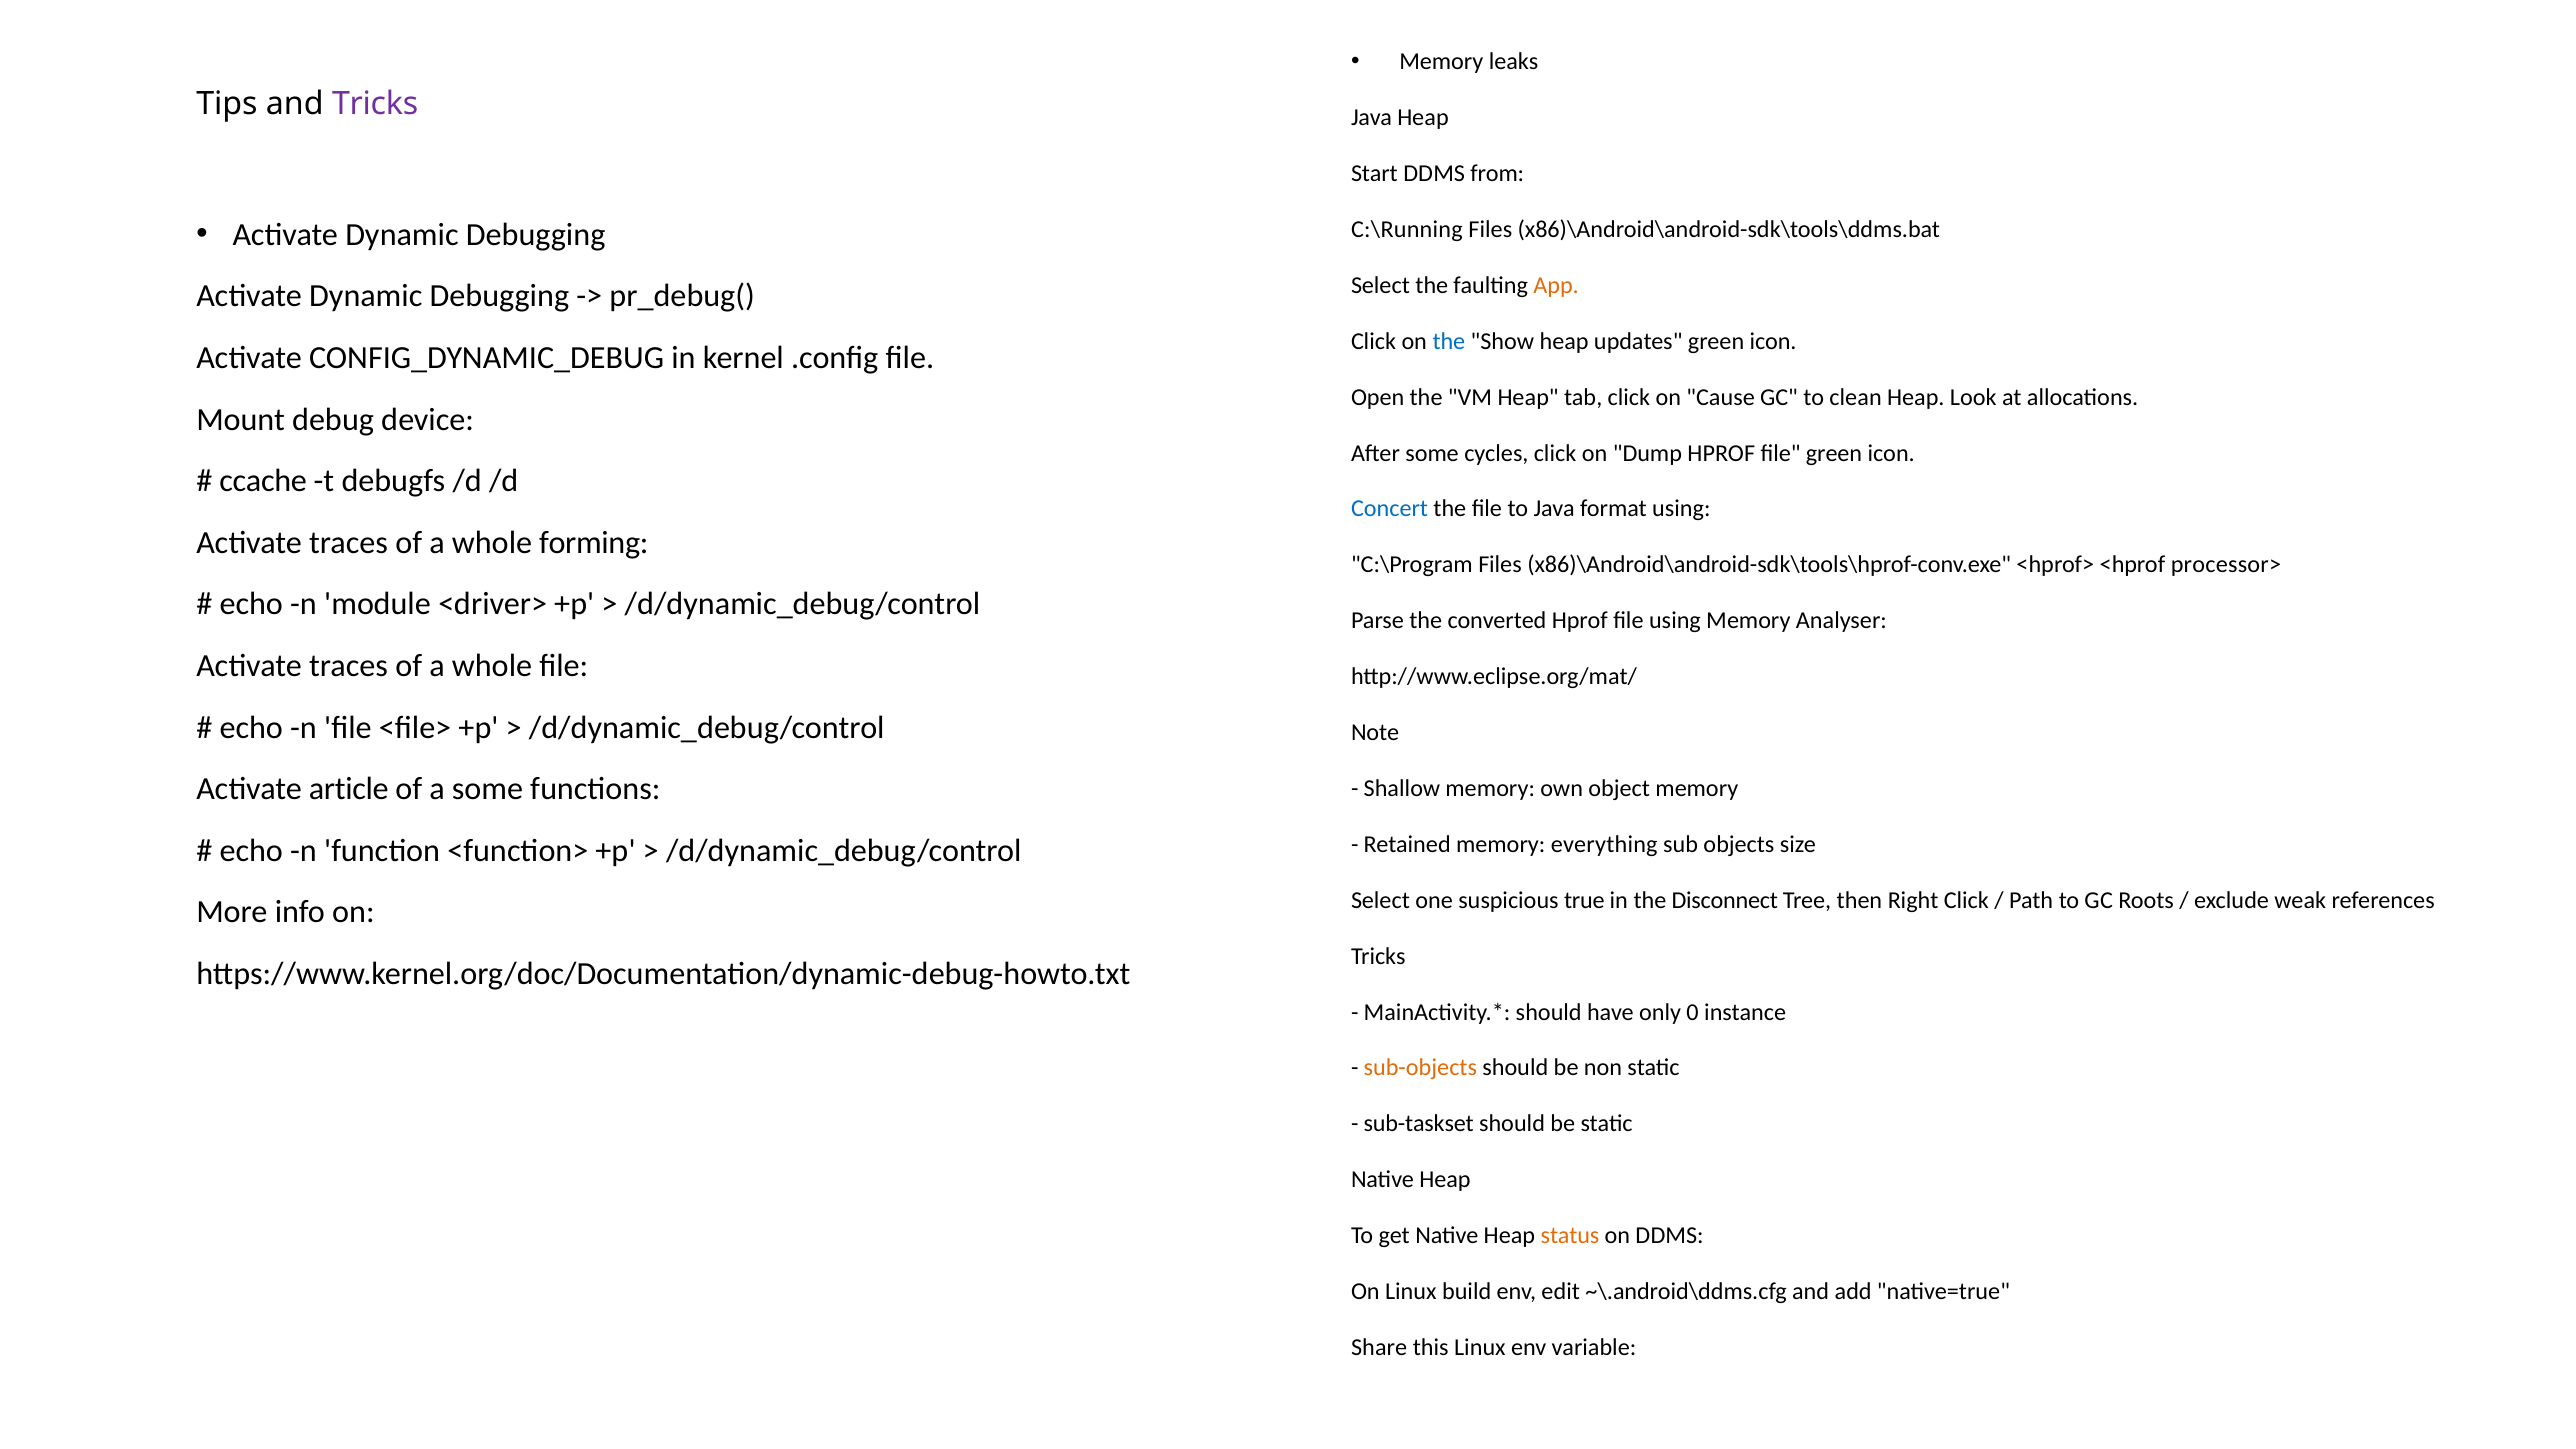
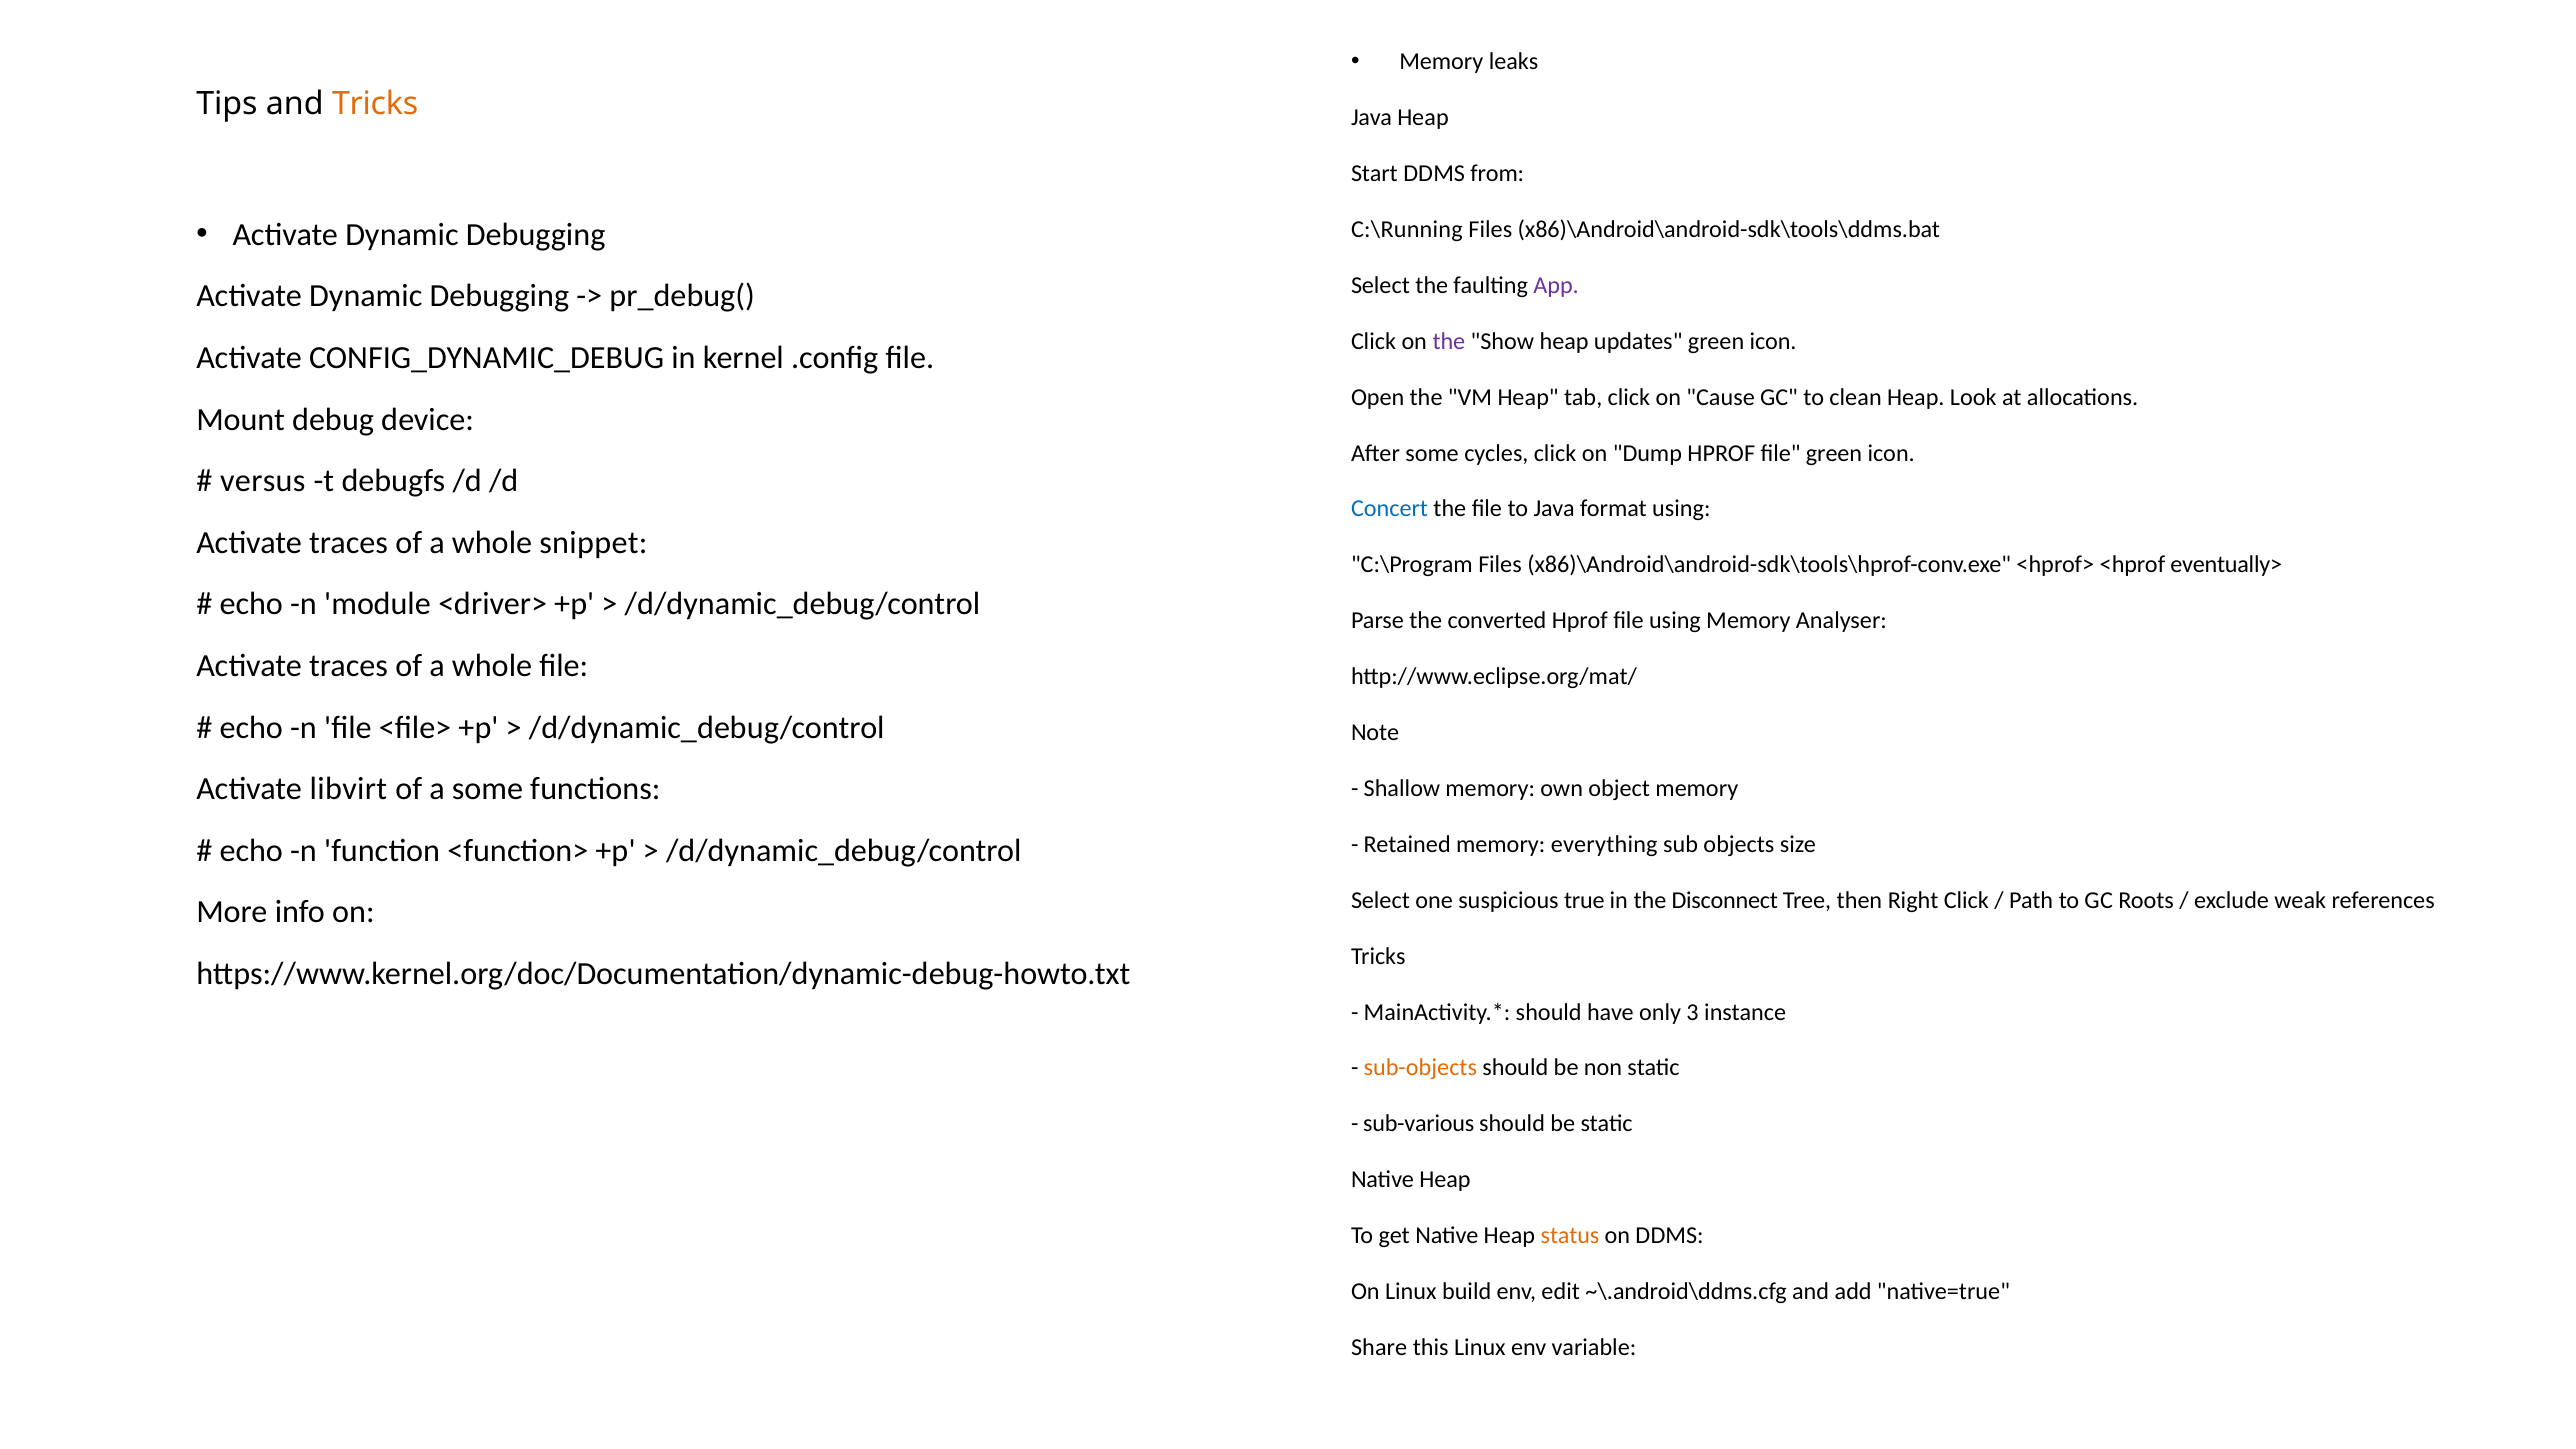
Tricks colour: purple -> orange (375, 104)
App colour: orange -> purple (1556, 285)
the colour: blue -> purple (1449, 341)
ccache: ccache -> versus (263, 481)
forming: forming -> snippet (593, 543)
processor>: processor> -> eventually> (2226, 565)
article: article -> libvirt (348, 789)
0: 0 -> 3 (1693, 1012)
sub-taskset: sub-taskset -> sub-various (1419, 1124)
